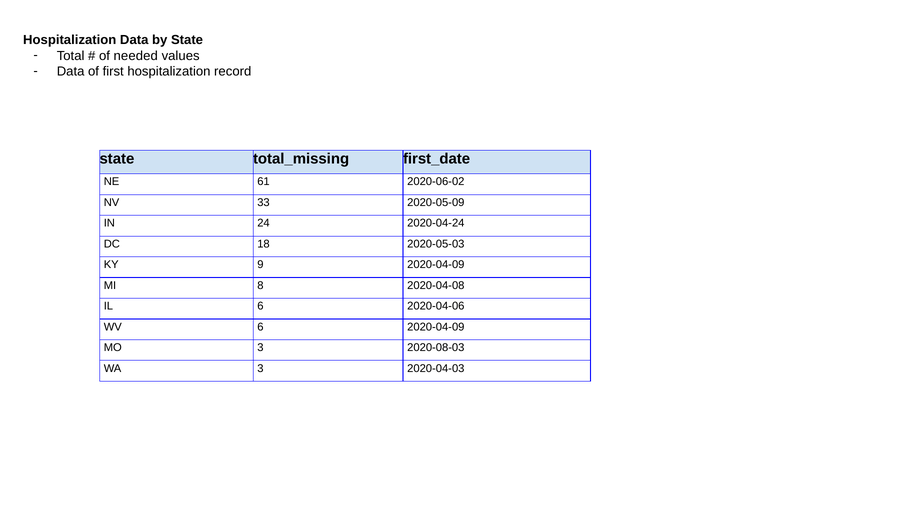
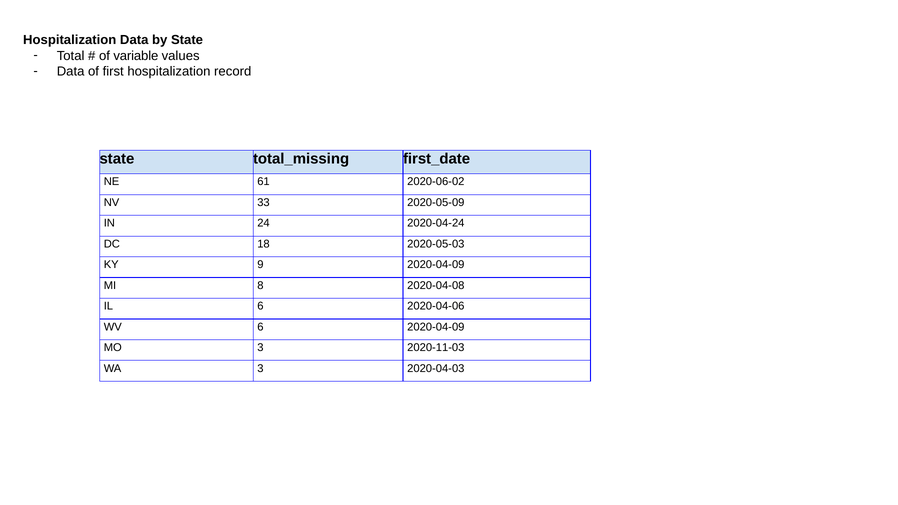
needed: needed -> variable (136, 56)
2020-08-03: 2020-08-03 -> 2020-11-03 (436, 348)
